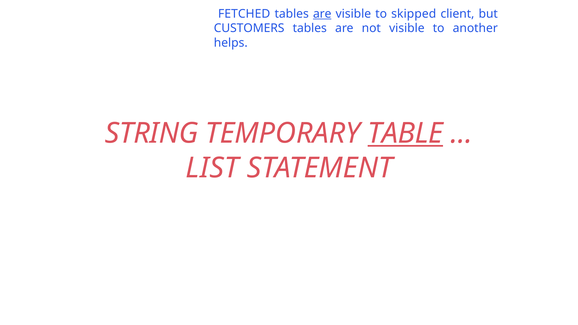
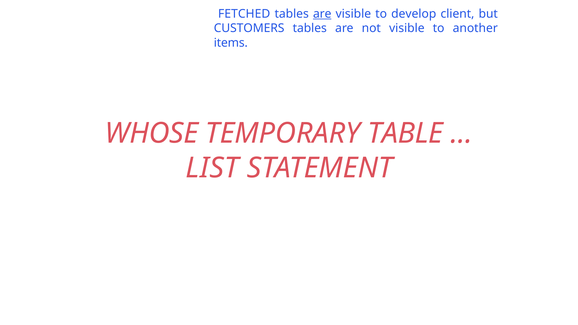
skipped: skipped -> develop (414, 14)
helps: helps -> items (231, 43)
STRING: STRING -> WHOSE (152, 133)
TABLE underline: present -> none (405, 133)
